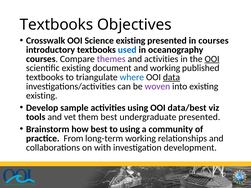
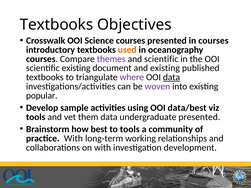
Science existing: existing -> courses (131, 41)
used colour: blue -> orange (127, 50)
and activities: activities -> scientific (161, 59)
OOI underline: present -> none (212, 59)
and working: working -> existing (165, 68)
where colour: blue -> purple (132, 77)
existing: existing -> popular (42, 96)
them best: best -> data (109, 117)
to using: using -> tools (130, 129)
practice From: From -> With (73, 139)
